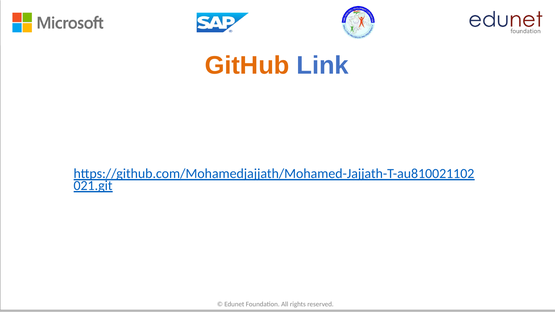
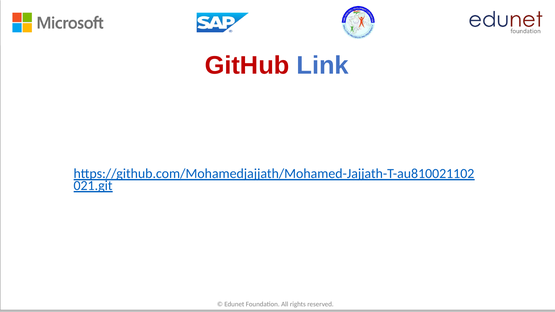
GitHub colour: orange -> red (247, 65)
